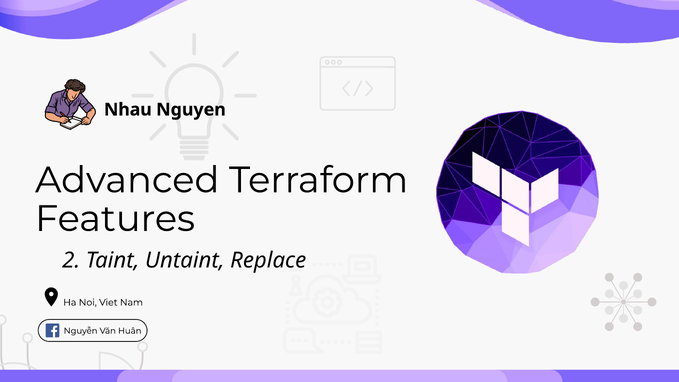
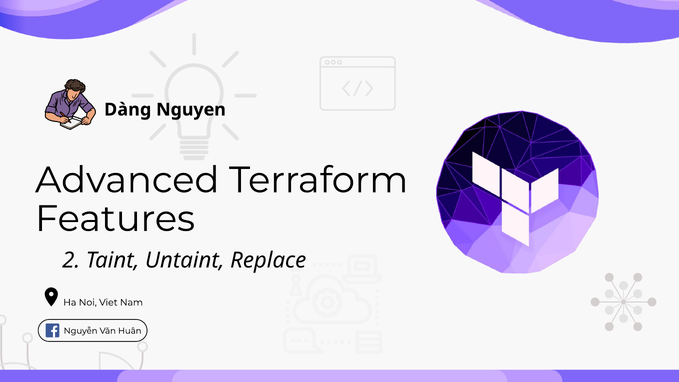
Nhau: Nhau -> Dàng (128, 110)
